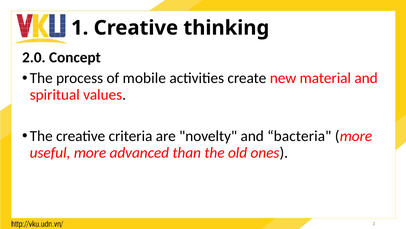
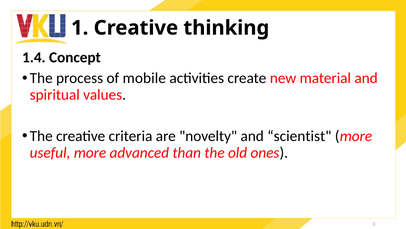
2.0: 2.0 -> 1.4 (34, 57)
bacteria: bacteria -> scientist (299, 136)
